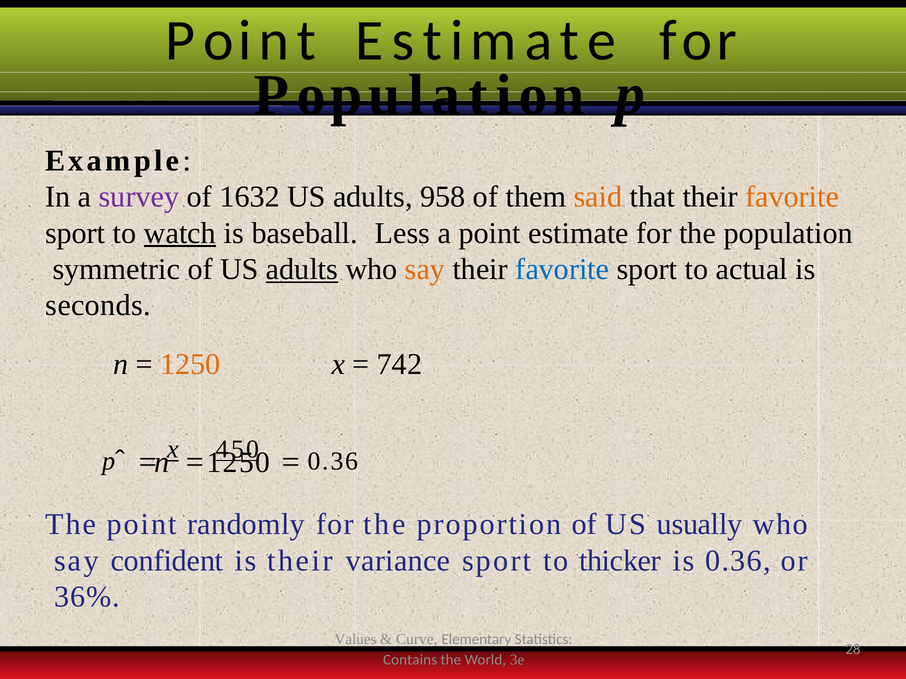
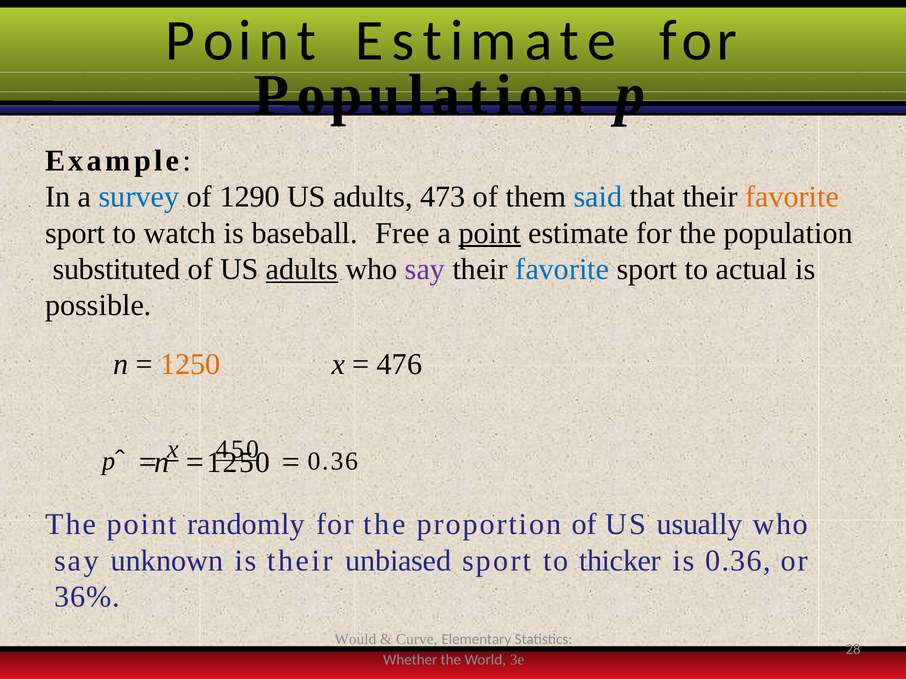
survey colour: purple -> blue (139, 197)
1632: 1632 -> 1290 (250, 197)
958: 958 -> 473 (443, 197)
said colour: orange -> blue (598, 197)
watch underline: present -> none (180, 233)
Less: Less -> Free (402, 233)
point underline: none -> present (490, 233)
symmetric: symmetric -> substituted (116, 269)
say colour: orange -> purple (425, 269)
seconds: seconds -> possible (98, 306)
742: 742 -> 476 (399, 365)
confident: confident -> unknown (167, 561)
variance: variance -> unbiased (398, 561)
Values: Values -> Would (355, 640)
Contains: Contains -> Whether (410, 660)
